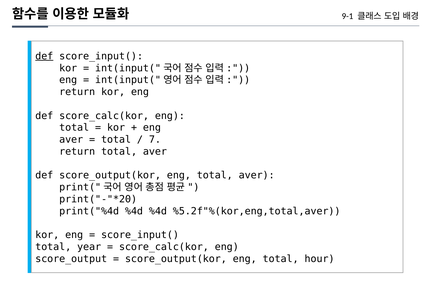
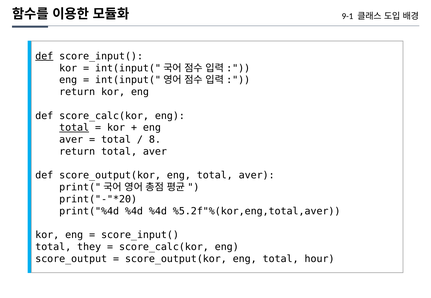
total underline: none -> present (74, 128)
7: 7 -> 8 (155, 140)
year: year -> they (89, 247)
